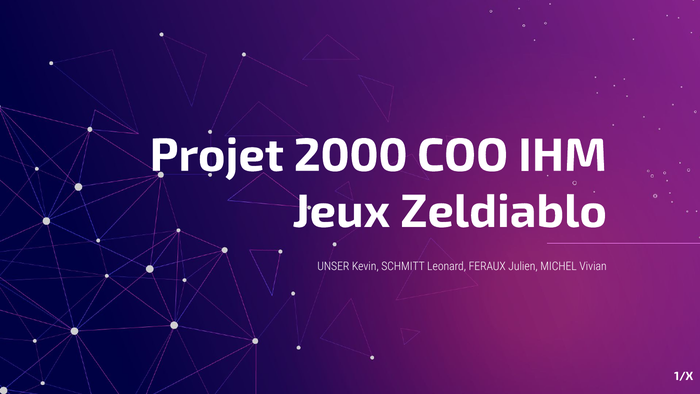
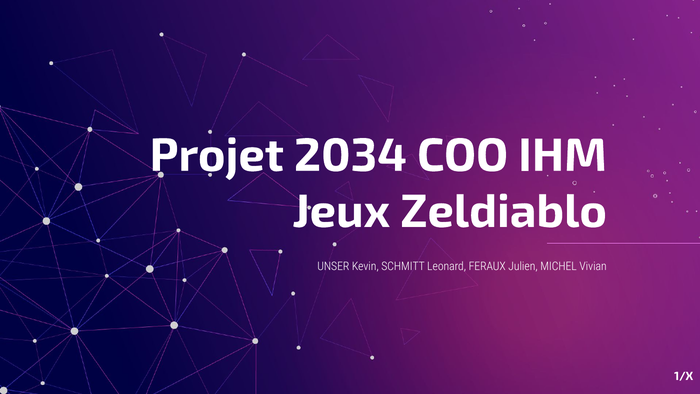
2000: 2000 -> 2034 (350, 155)
